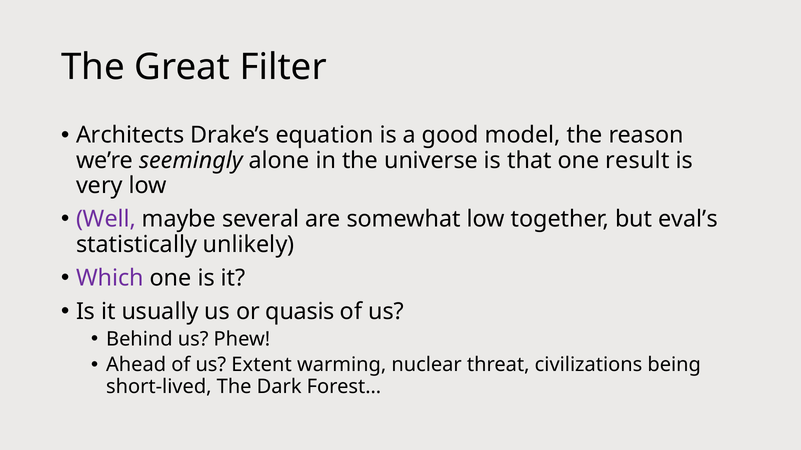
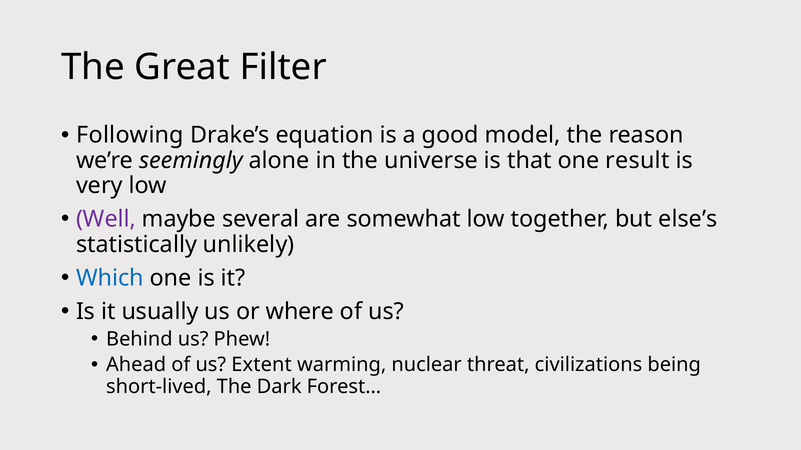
Architects: Architects -> Following (130, 135)
eval’s: eval’s -> else’s (688, 219)
Which colour: purple -> blue (110, 278)
quasis: quasis -> where (300, 312)
